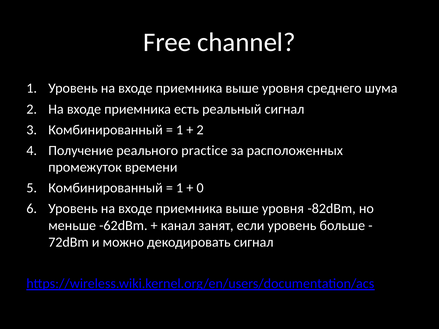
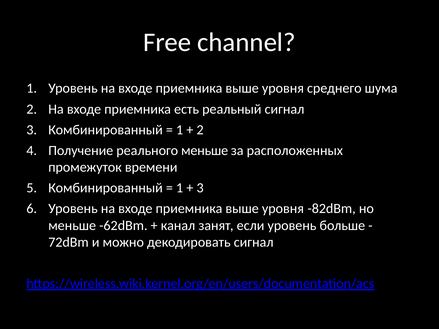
реального practice: practice -> меньше (205, 151)
0: 0 -> 3 (200, 188)
